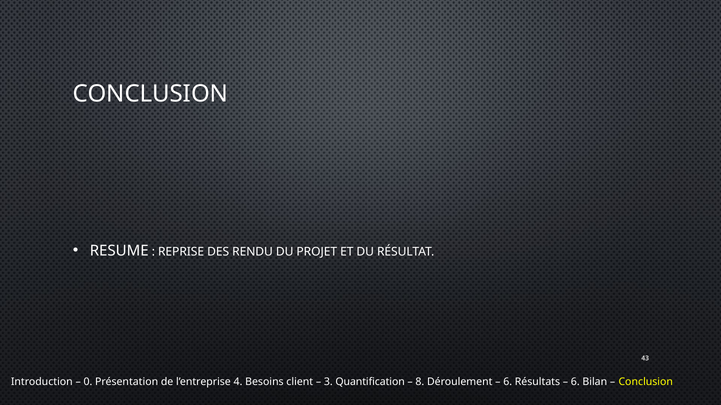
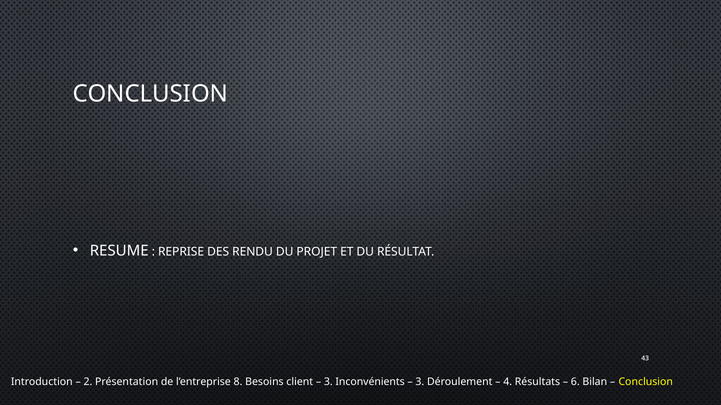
0: 0 -> 2 (88, 382)
4: 4 -> 8 (238, 382)
Quantification: Quantification -> Inconvénients (370, 382)
8: 8 -> 3 (420, 382)
6: 6 -> 4 (508, 382)
